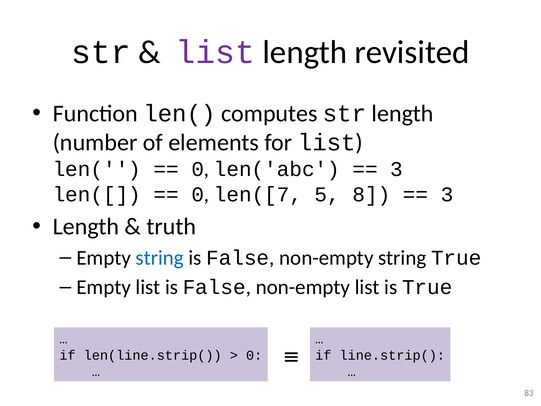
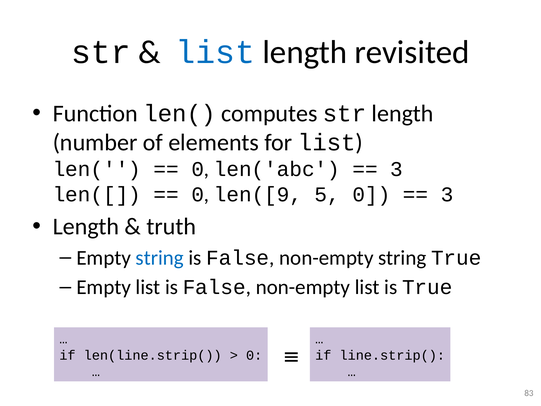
list colour: purple -> blue (215, 52)
len([7: len([7 -> len([9 (258, 194)
5 8: 8 -> 0 (371, 194)
